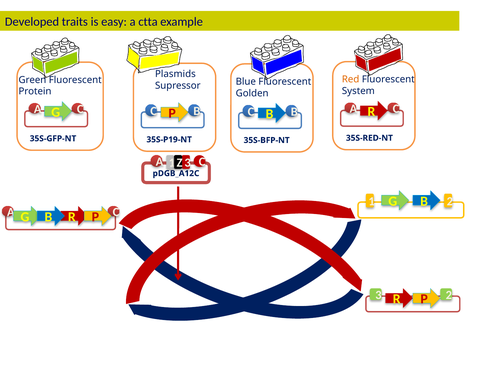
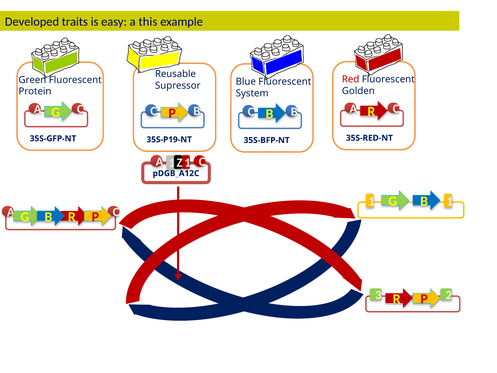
ctta: ctta -> this (148, 22)
Plasmids: Plasmids -> Reusable (175, 74)
Red colour: orange -> red (351, 79)
System: System -> Golden (358, 91)
Golden: Golden -> System (252, 93)
3: 3 -> 1 (188, 163)
2: 2 -> 1 (450, 201)
